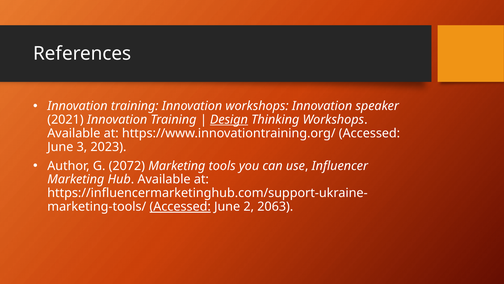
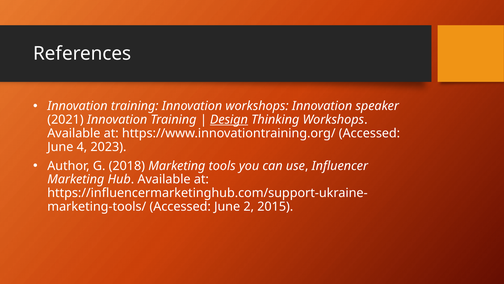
3: 3 -> 4 (82, 147)
2072: 2072 -> 2018 (127, 166)
Accessed underline: present -> none (180, 206)
2063: 2063 -> 2015 (275, 206)
